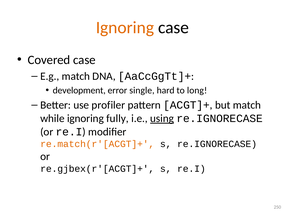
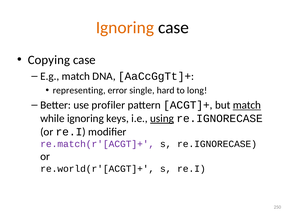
Covered: Covered -> Copying (49, 60)
development: development -> representing (79, 90)
match underline: none -> present (247, 105)
fully: fully -> keys (118, 118)
re.match(r'[ACGT]+ colour: orange -> purple (97, 144)
re.gjbex(r'[ACGT]+: re.gjbex(r'[ACGT]+ -> re.world(r'[ACGT]+ (97, 169)
